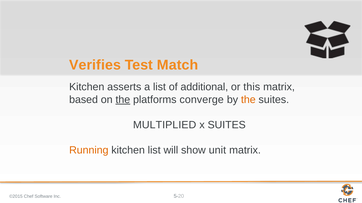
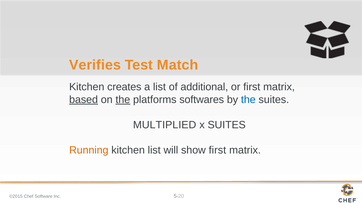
asserts: asserts -> creates (124, 87)
or this: this -> first (252, 87)
based underline: none -> present (84, 100)
converge: converge -> softwares (202, 100)
the colour: orange -> blue (248, 100)
show unit: unit -> first (217, 151)
